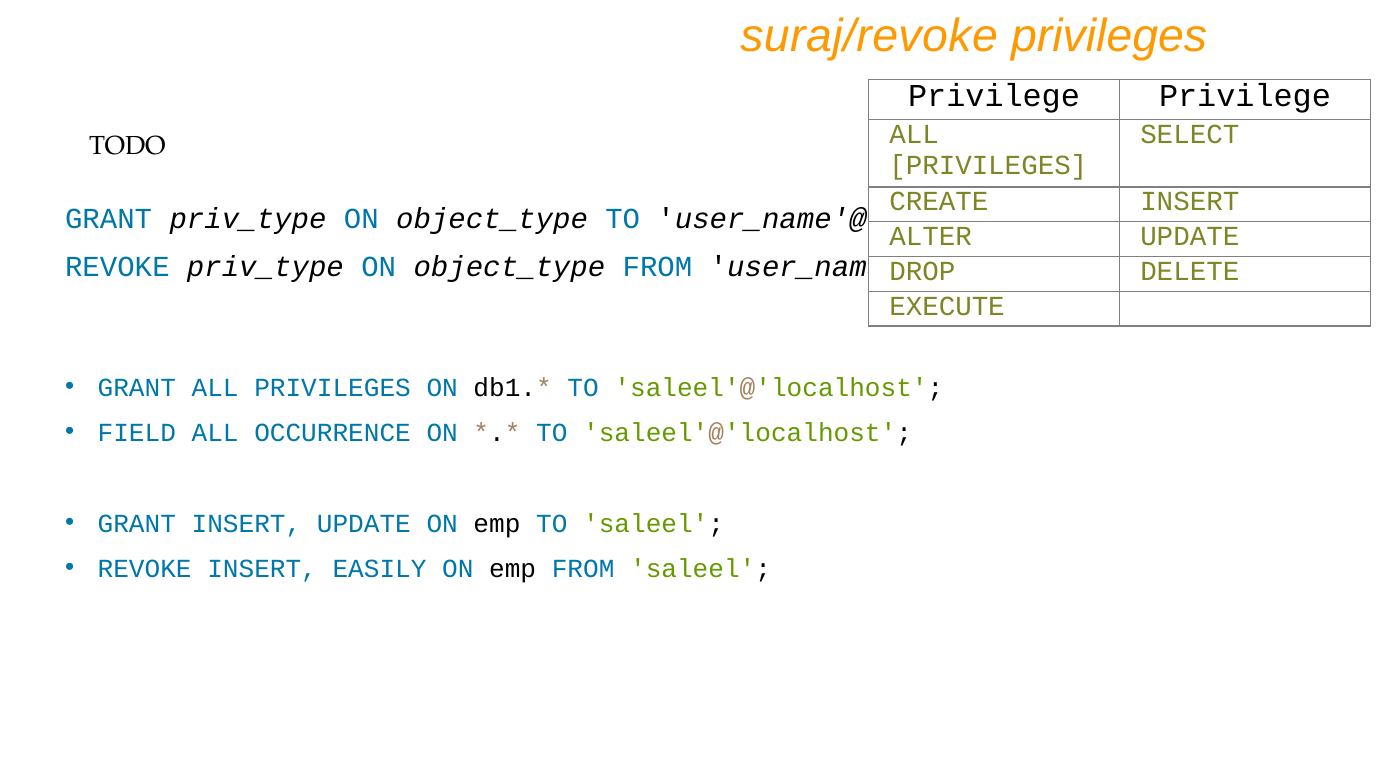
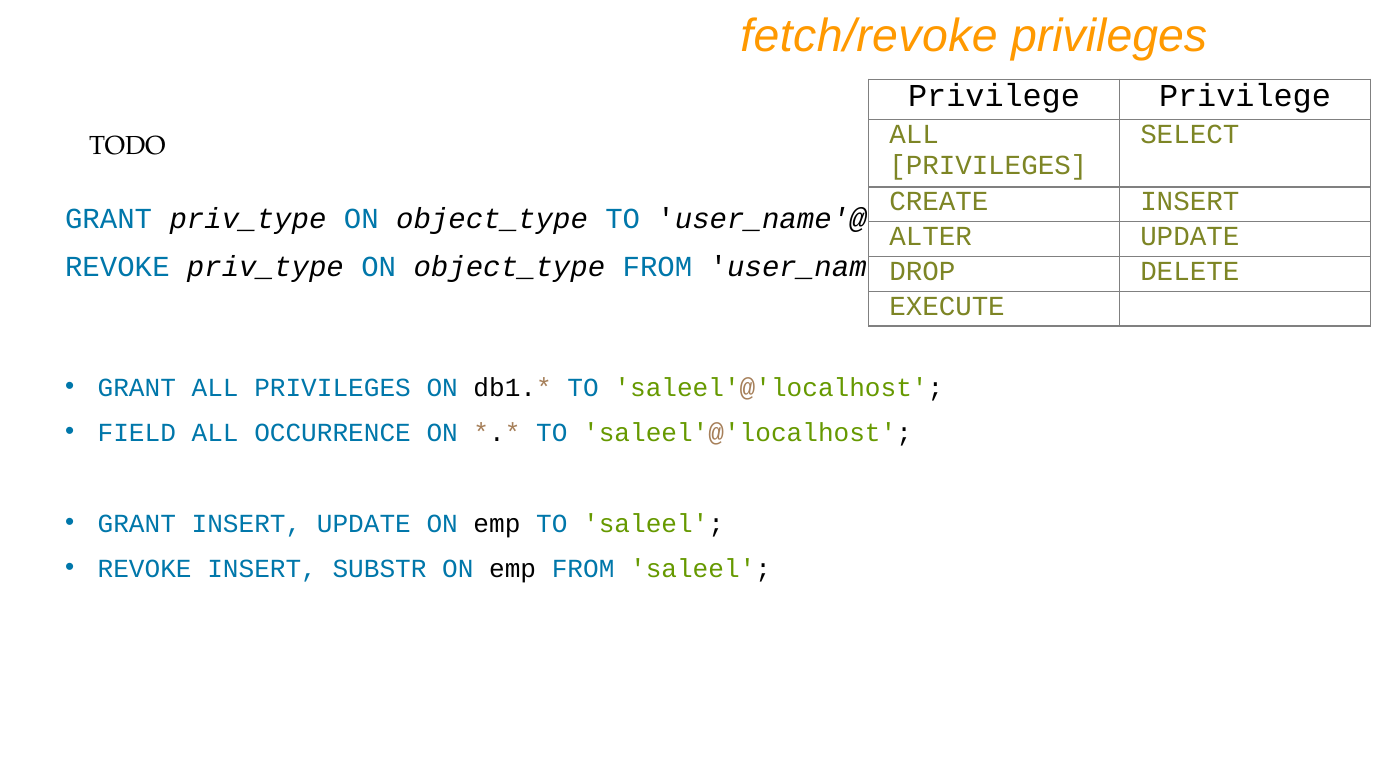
suraj/revoke: suraj/revoke -> fetch/revoke (869, 36)
EASILY: EASILY -> SUBSTR (380, 569)
